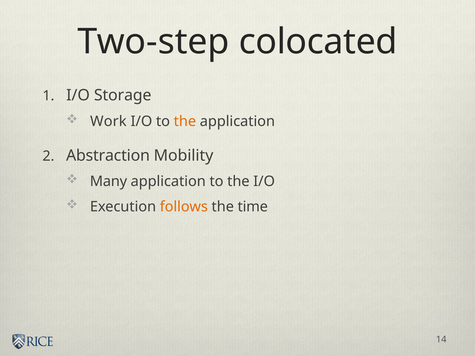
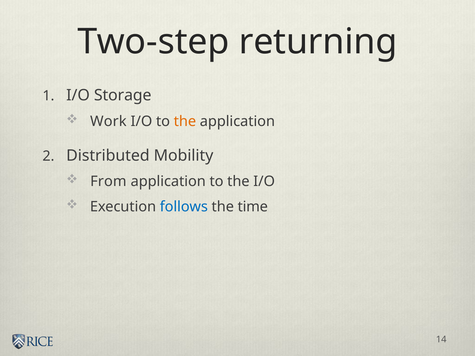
colocated: colocated -> returning (318, 42)
Abstraction: Abstraction -> Distributed (108, 156)
Many: Many -> From (108, 182)
follows colour: orange -> blue (184, 207)
